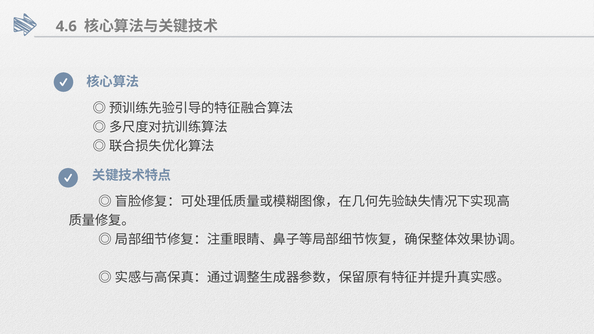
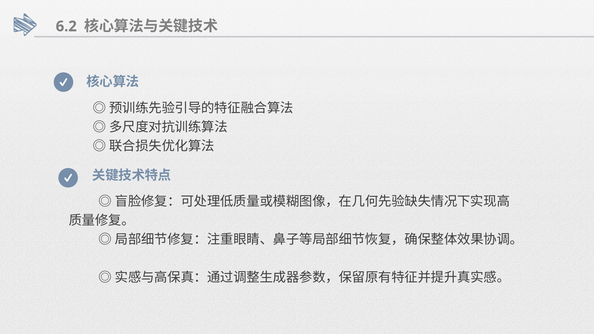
4.6: 4.6 -> 6.2 (66, 26)
